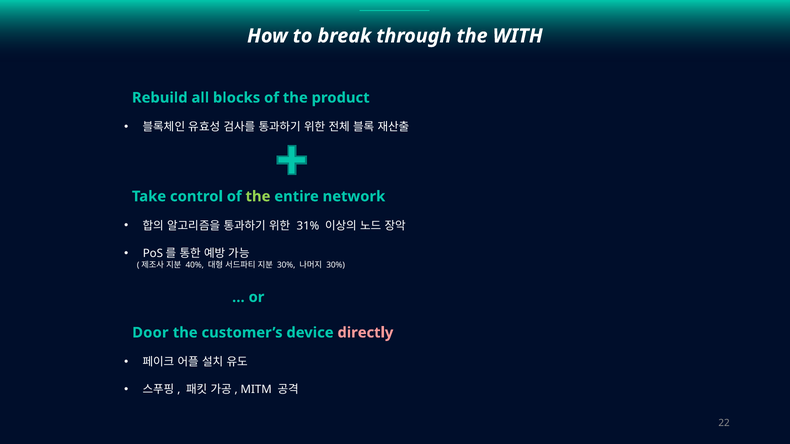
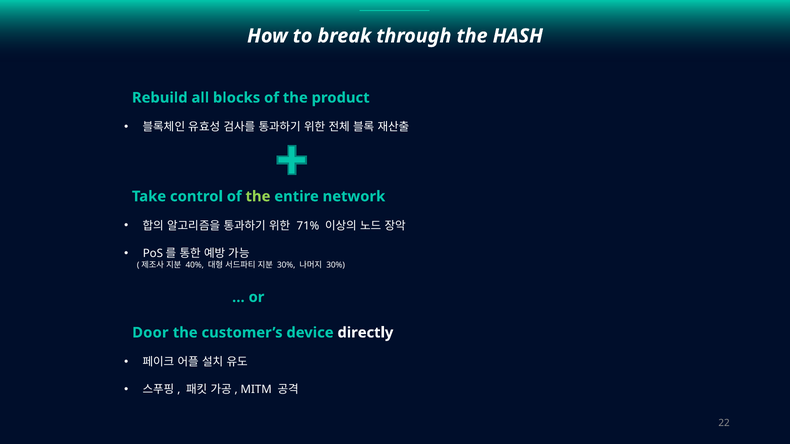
WITH: WITH -> HASH (518, 36)
31%: 31% -> 71% (308, 226)
directly colour: pink -> white (365, 333)
